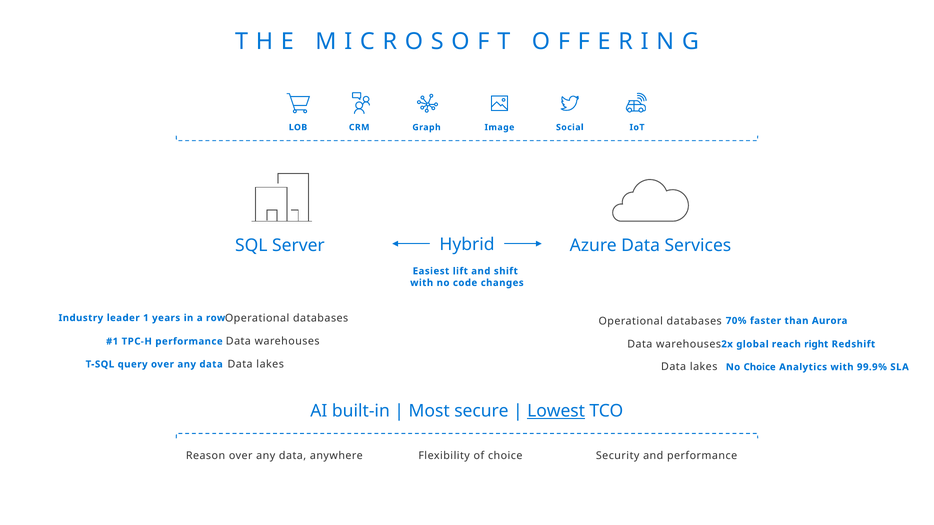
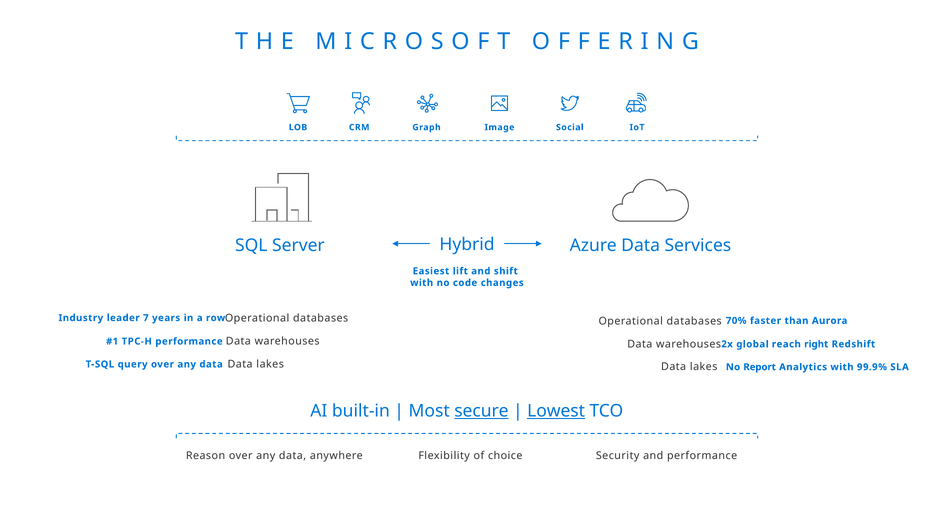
1: 1 -> 7 (146, 318)
No Choice: Choice -> Report (760, 367)
secure underline: none -> present (481, 411)
